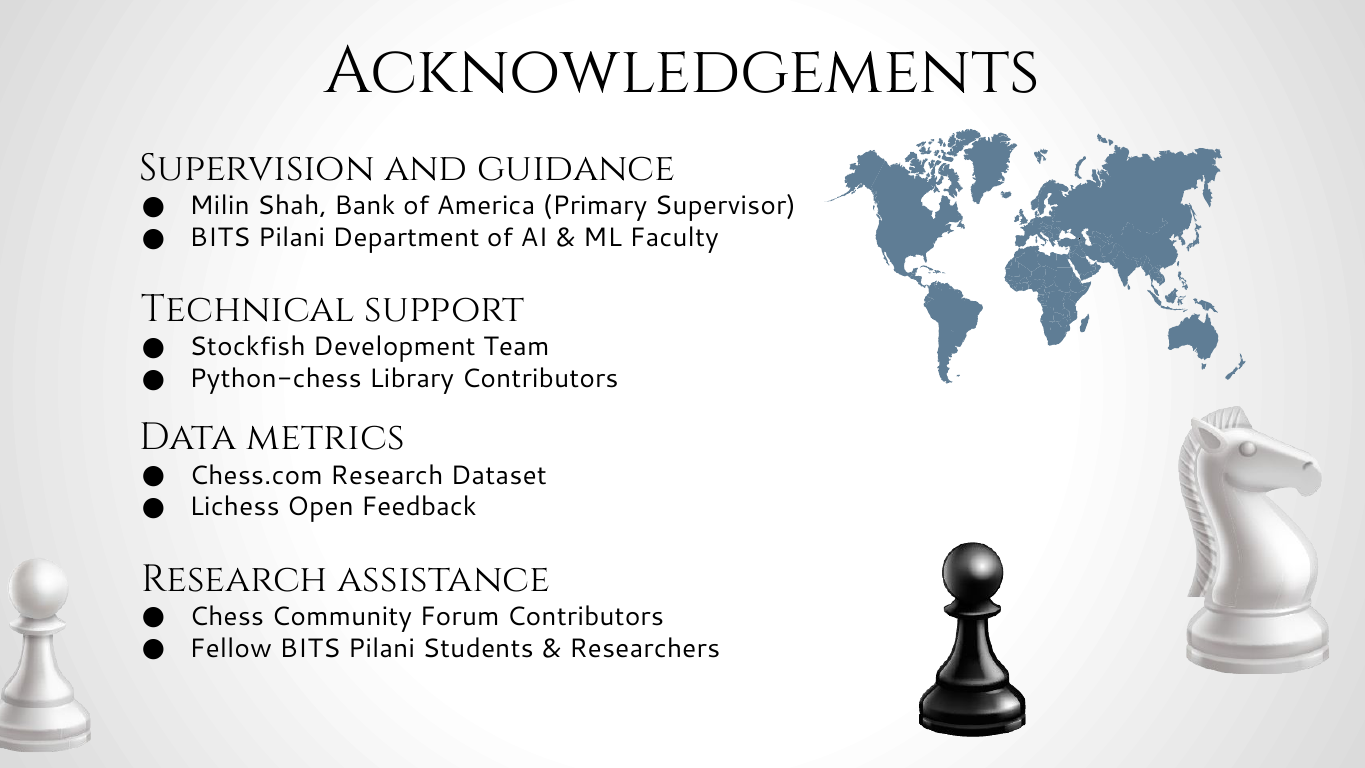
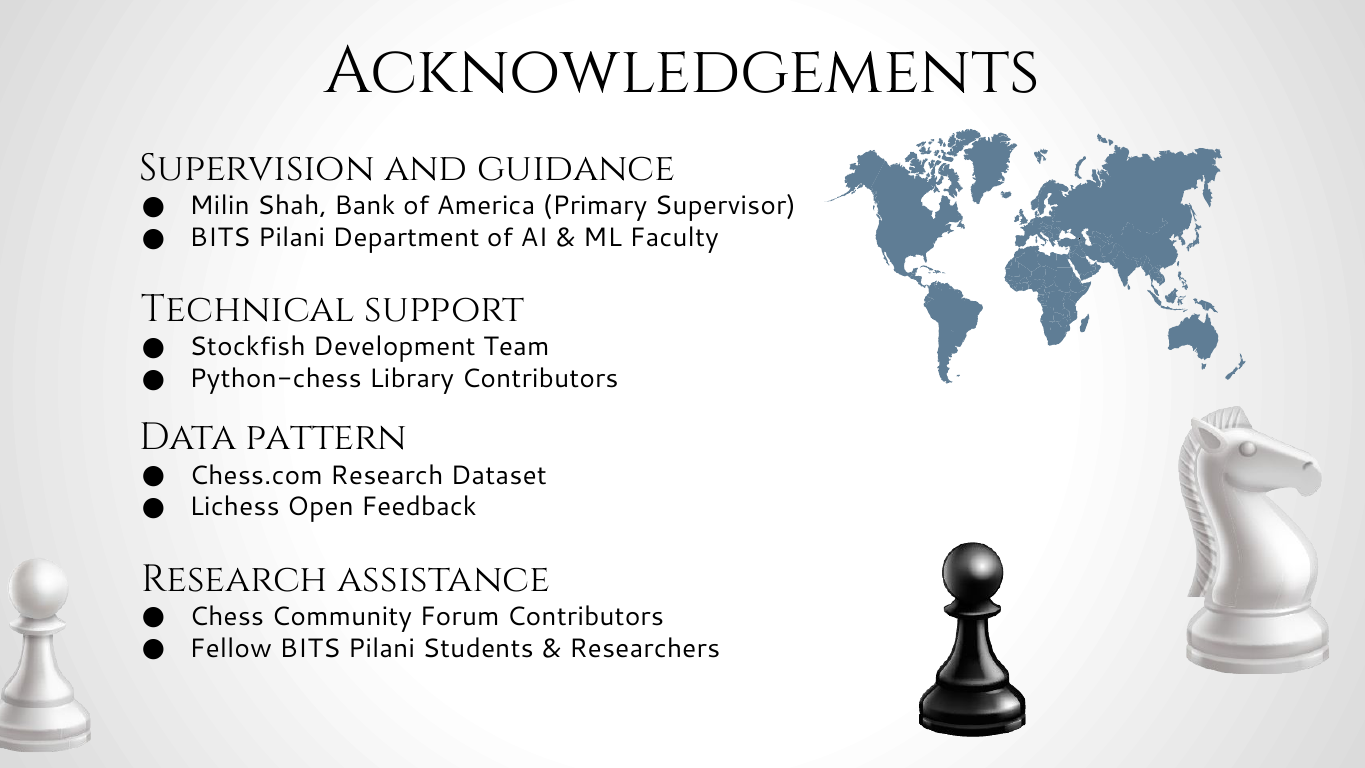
metrics: metrics -> pattern (326, 437)
